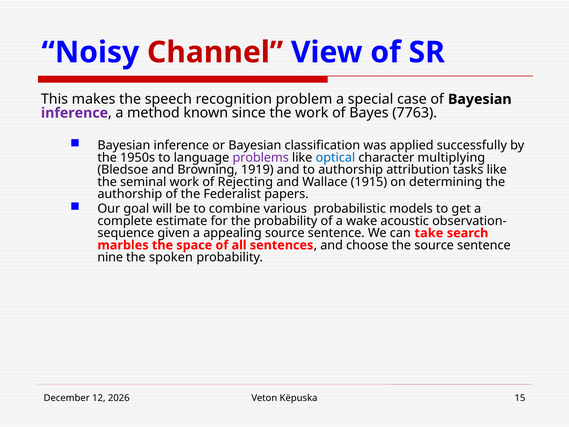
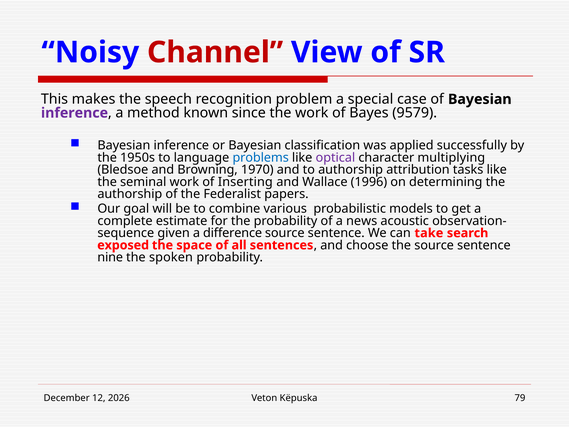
7763: 7763 -> 9579 (415, 113)
problems colour: purple -> blue (261, 158)
optical colour: blue -> purple (335, 158)
1919: 1919 -> 1970 (257, 170)
Rejecting: Rejecting -> Inserting (245, 182)
1915: 1915 -> 1996 (369, 182)
wake: wake -> news (362, 221)
appealing: appealing -> difference (233, 233)
marbles: marbles -> exposed (123, 245)
15: 15 -> 79 (520, 398)
